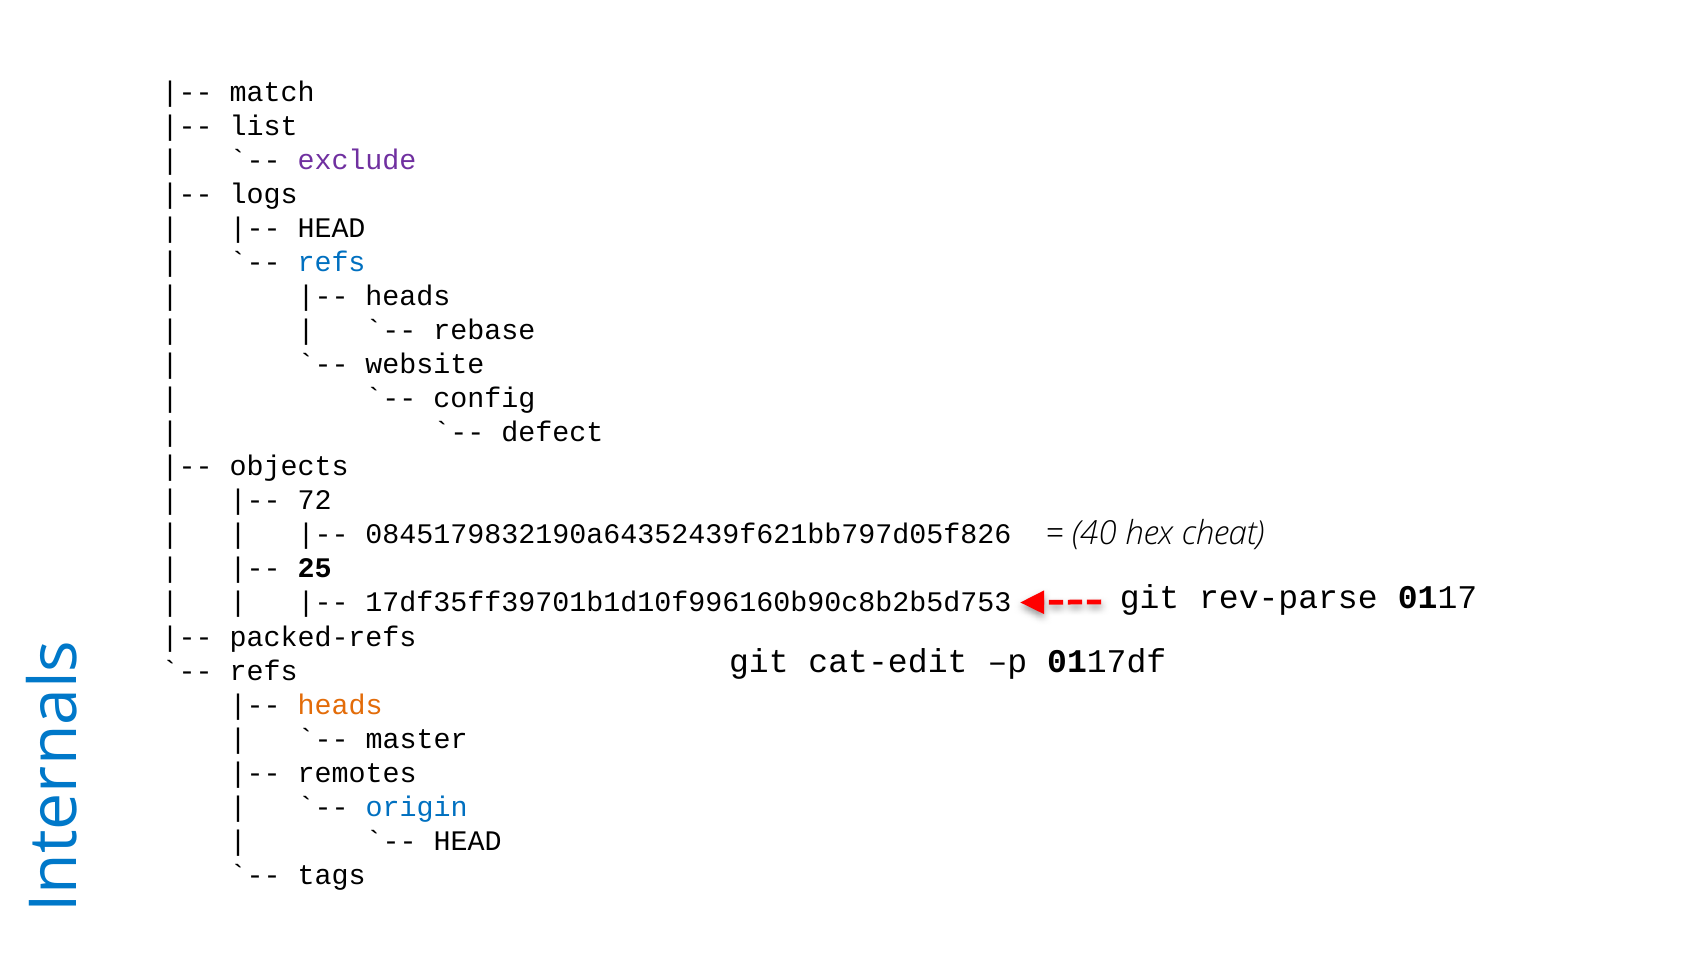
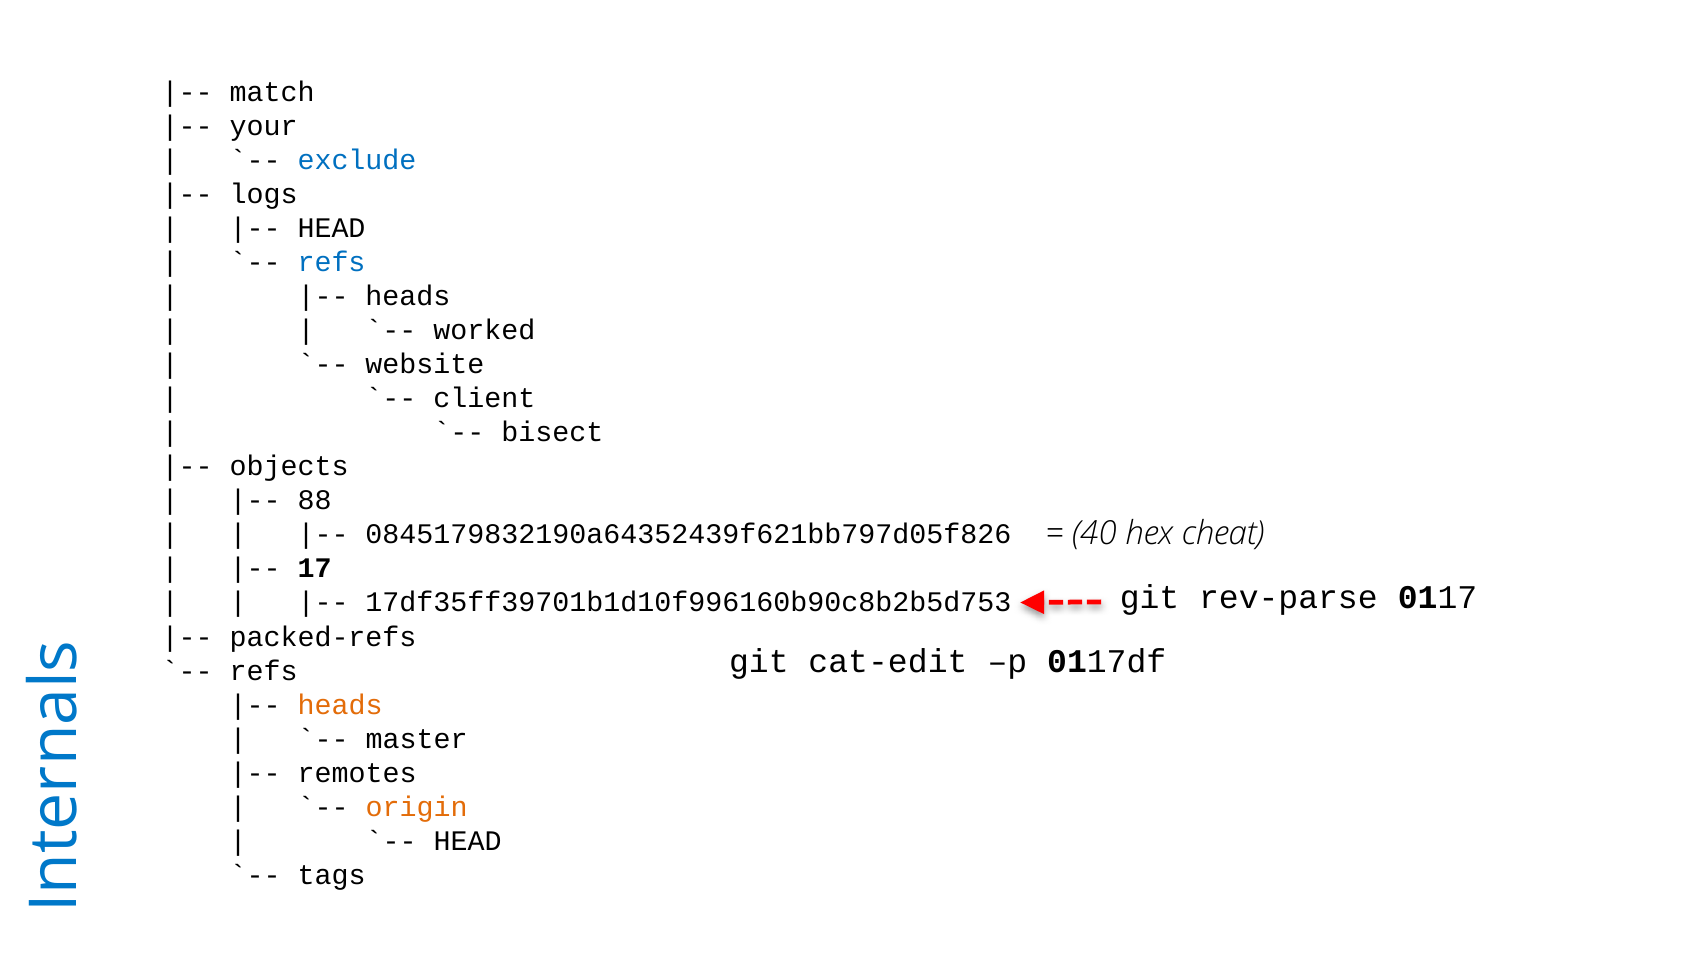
list: list -> your (264, 126)
exclude colour: purple -> blue (357, 160)
rebase: rebase -> worked (484, 330)
config: config -> client (484, 398)
defect: defect -> bisect (552, 432)
72: 72 -> 88 (315, 500)
25: 25 -> 17 (315, 569)
origin colour: blue -> orange (417, 807)
